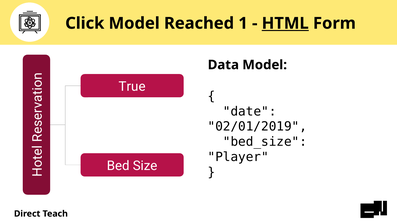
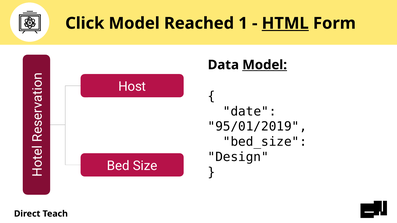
Model underline: none -> present (265, 65)
True: True -> Host (132, 87)
02/01/2019: 02/01/2019 -> 95/01/2019 (257, 127)
Player: Player -> Design (238, 157)
